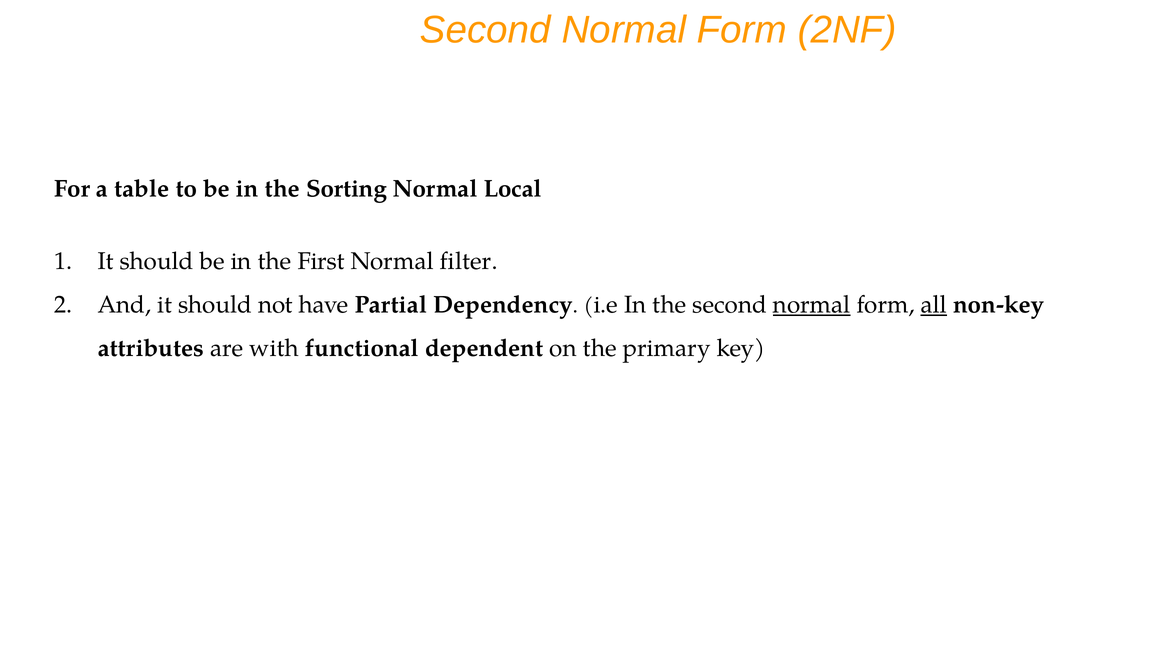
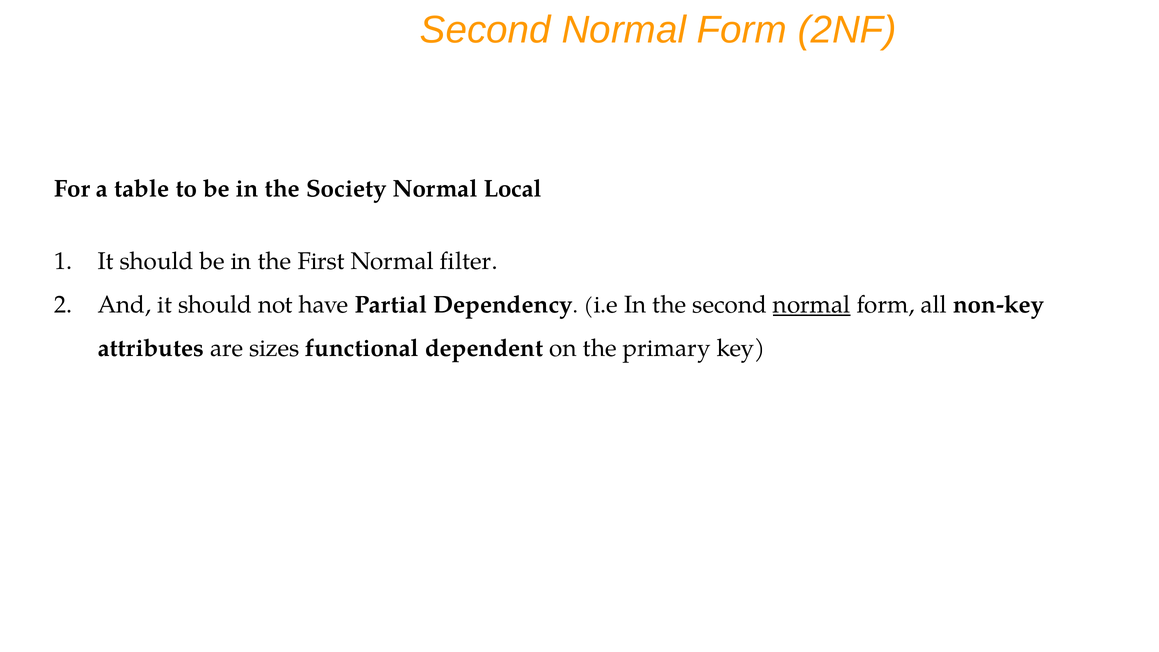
Sorting: Sorting -> Society (346, 189)
all underline: present -> none (934, 305)
with: with -> sizes (274, 348)
